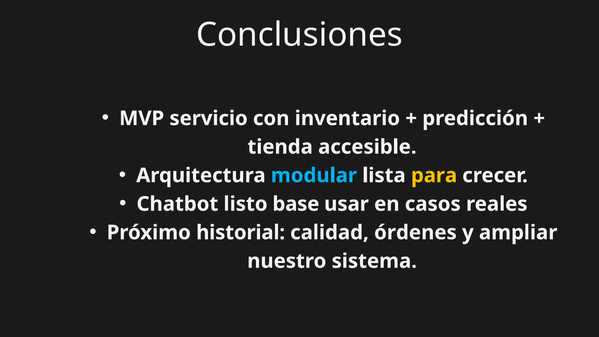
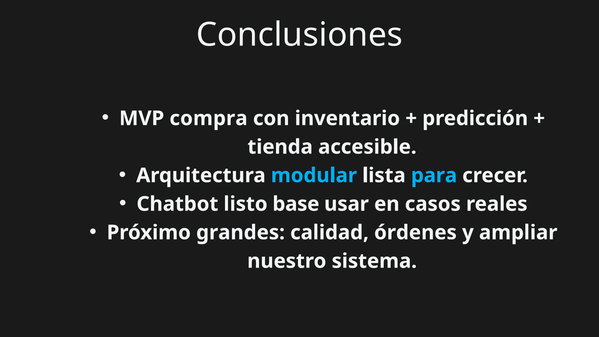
servicio: servicio -> compra (208, 118)
para colour: yellow -> light blue (434, 175)
historial: historial -> grandes (241, 233)
